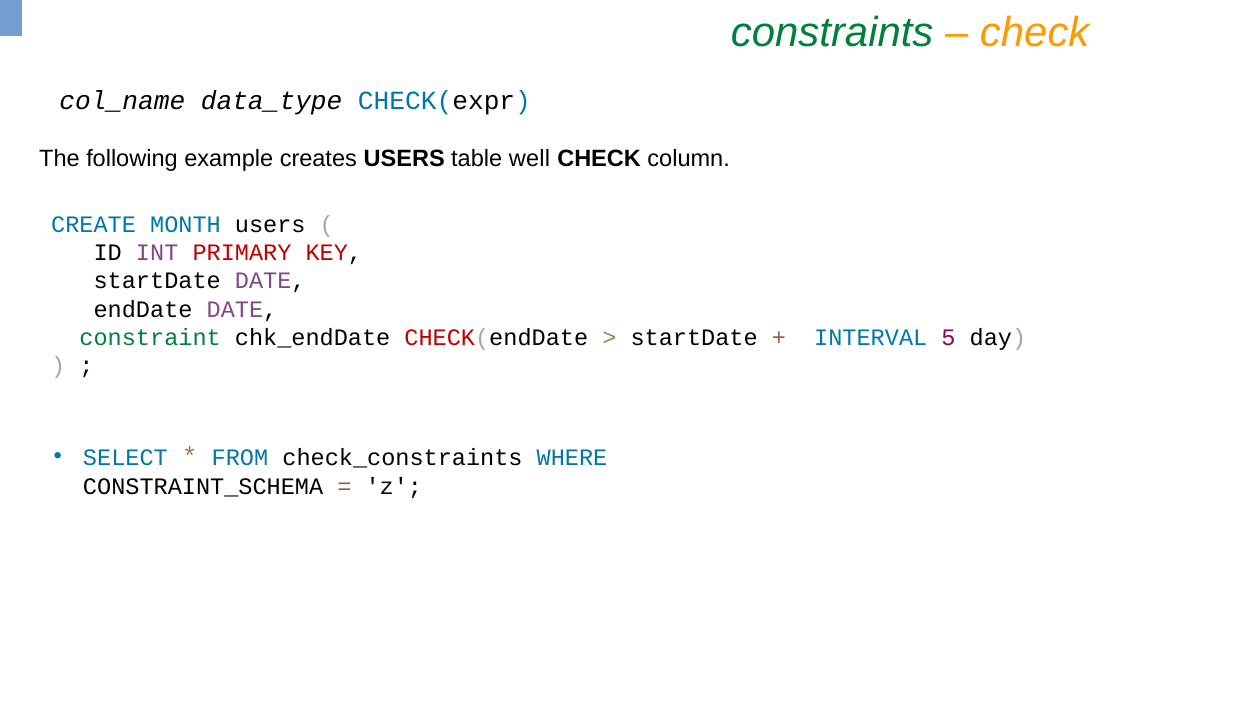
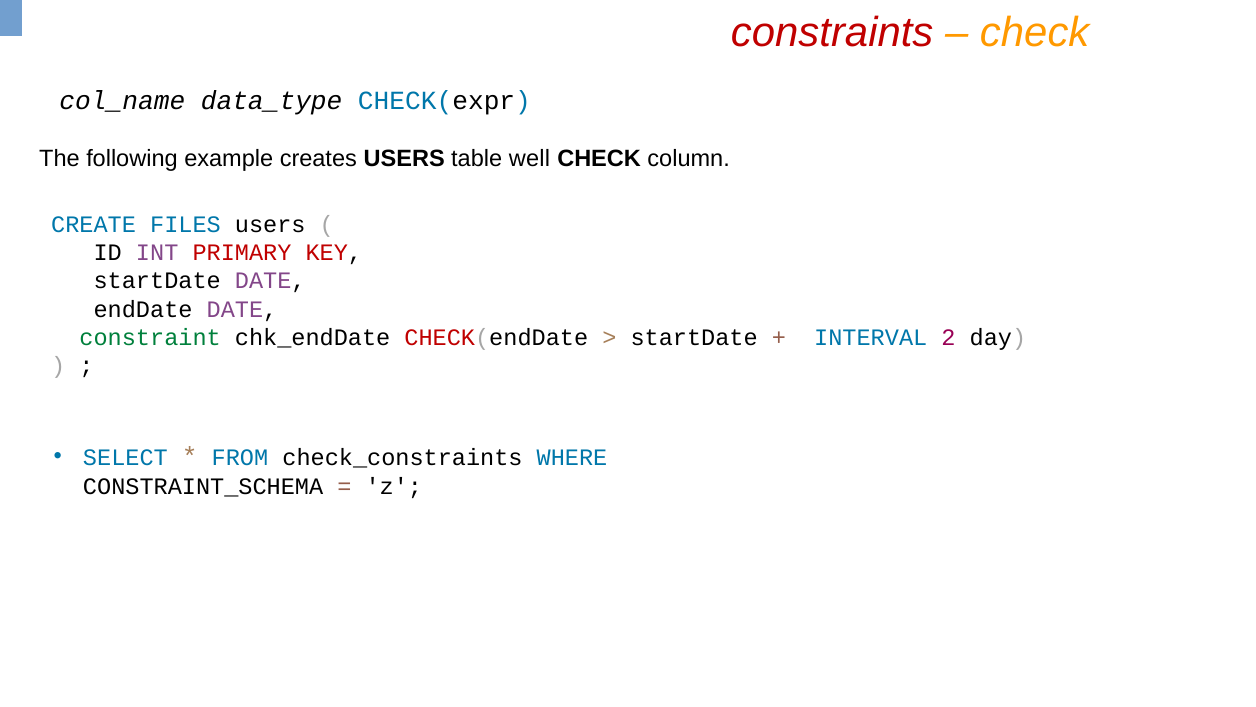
constraints colour: green -> red (832, 33)
MONTH: MONTH -> FILES (185, 224)
5: 5 -> 2 (948, 337)
